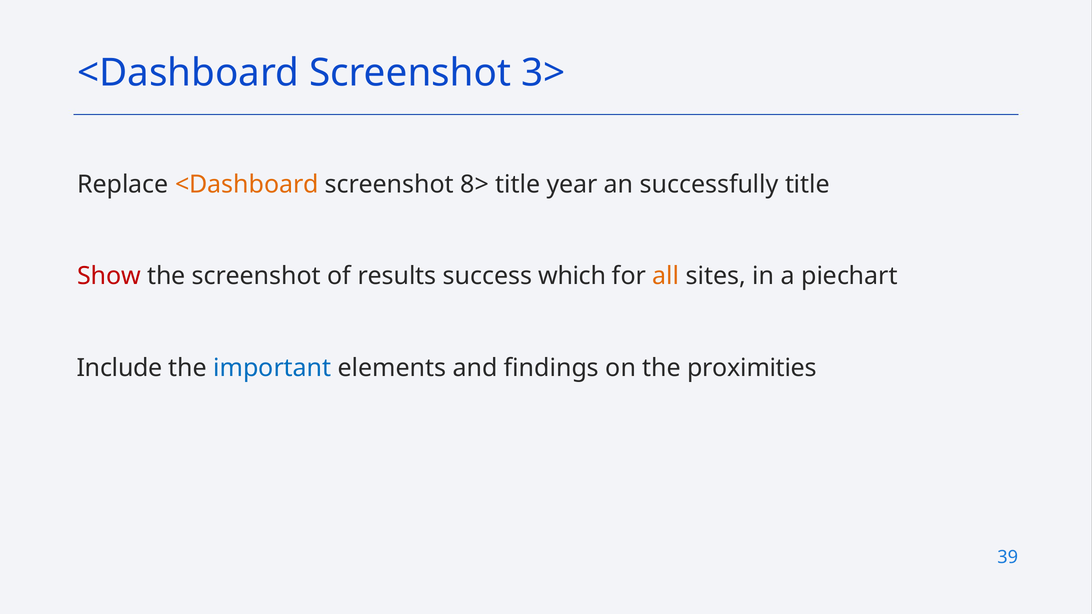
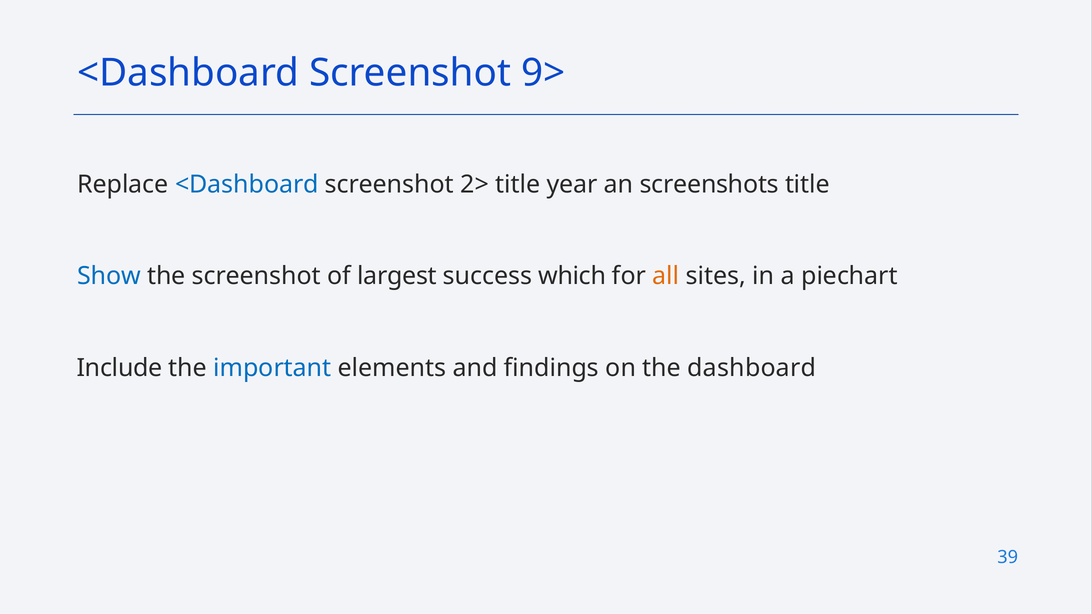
3>: 3> -> 9> (543, 73)
<Dashboard colour: orange -> blue (247, 184)
8>: 8> -> 2> (475, 184)
successfully: successfully -> screenshots (709, 184)
Show colour: red -> blue (109, 276)
results: results -> largest (397, 276)
proximities: proximities -> dashboard (752, 368)
